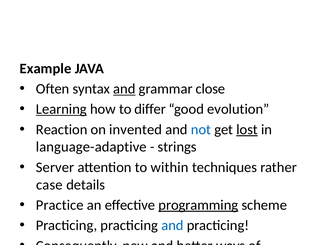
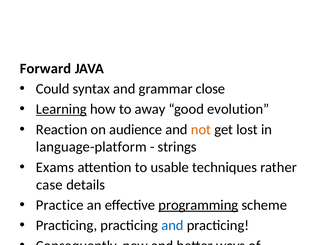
Example: Example -> Forward (45, 69)
Often: Often -> Could (53, 89)
and underline: present -> none (124, 89)
differ: differ -> away (150, 109)
invented: invented -> audience (136, 130)
not colour: blue -> orange (201, 130)
lost underline: present -> none (247, 130)
language-adaptive: language-adaptive -> language-platform (91, 147)
Server: Server -> Exams (55, 167)
within: within -> usable (170, 167)
